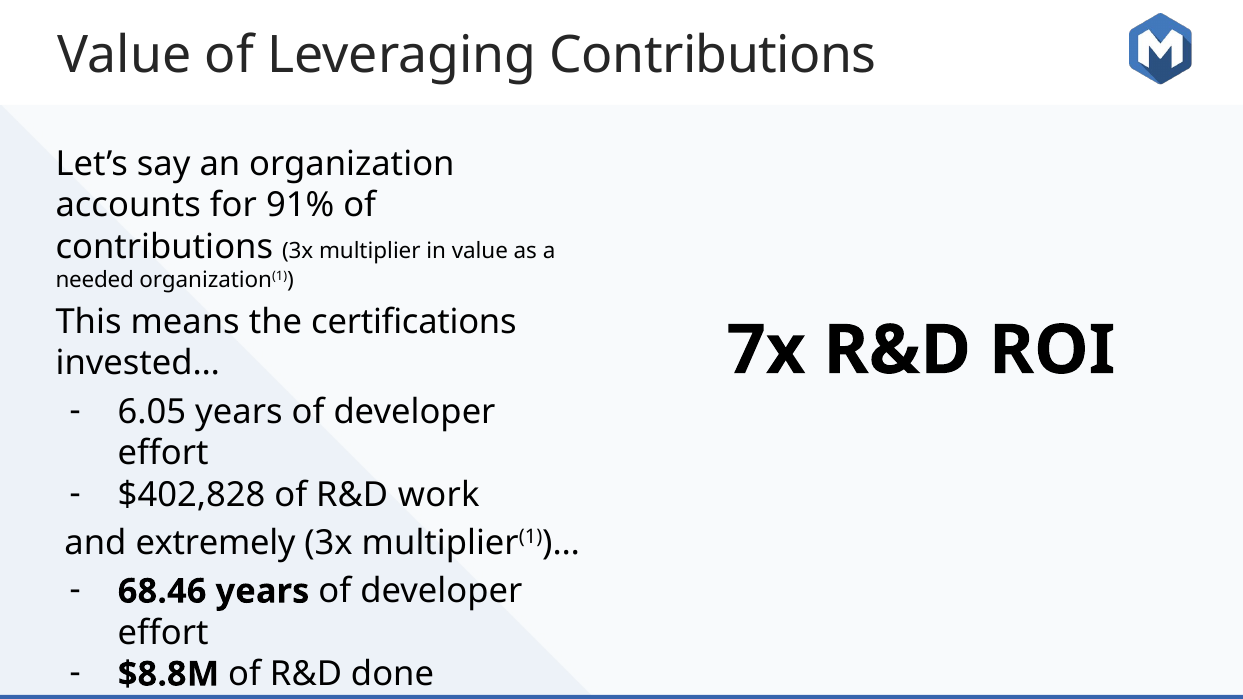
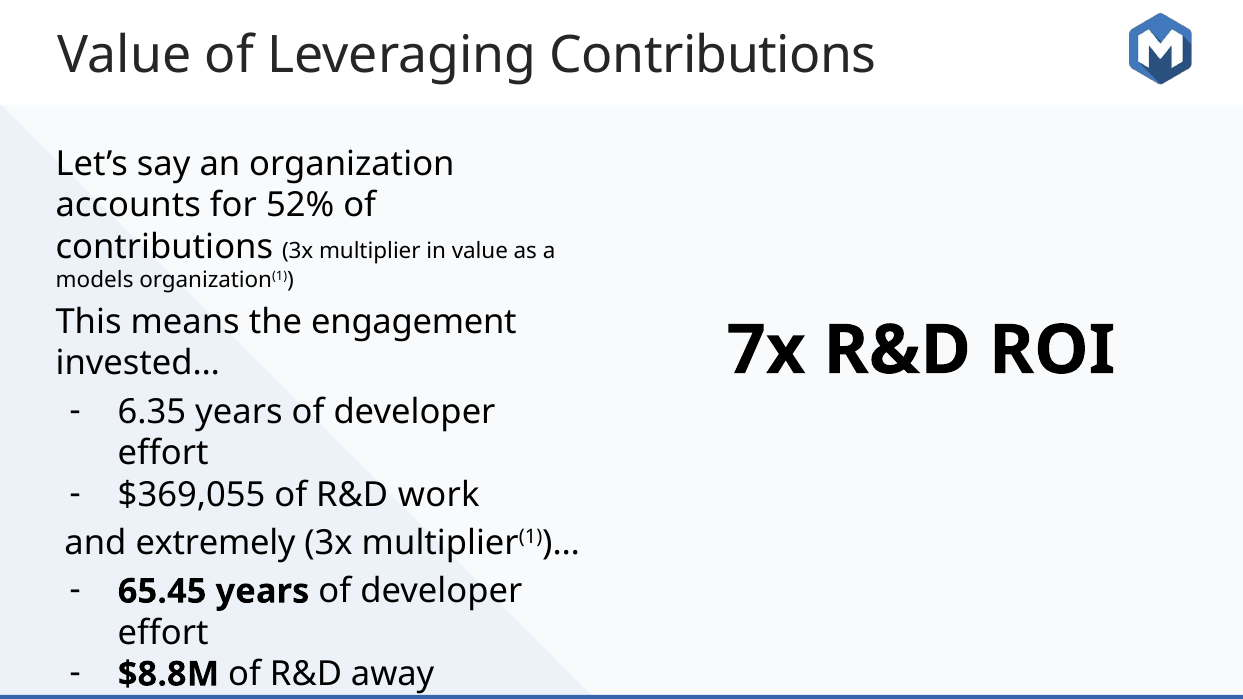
91%: 91% -> 52% (300, 205)
needed: needed -> models (95, 280)
certifications: certifications -> engagement (414, 322)
6.05: 6.05 -> 6.35 (152, 412)
$402,828: $402,828 -> $369,055 (192, 495)
68.46: 68.46 -> 65.45 (162, 591)
done: done -> away (393, 674)
